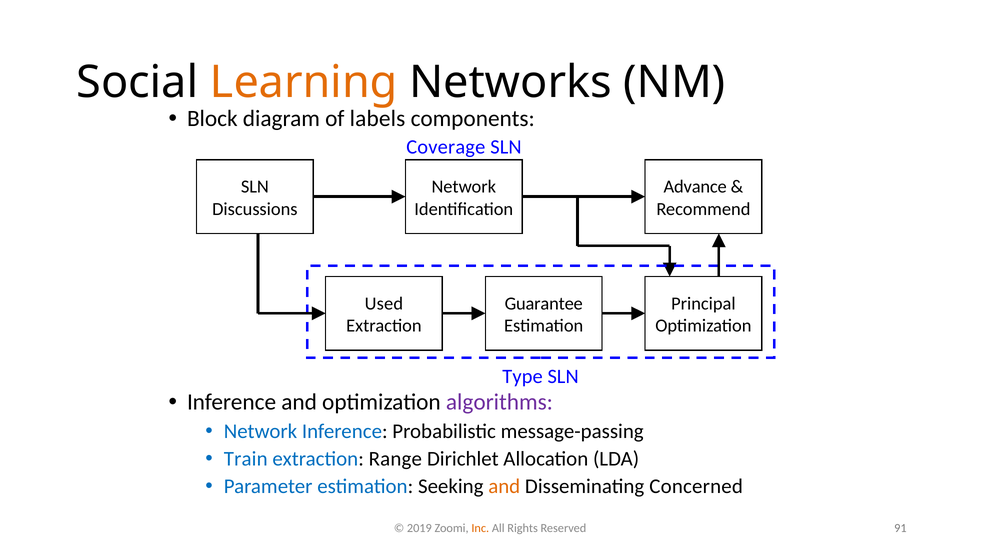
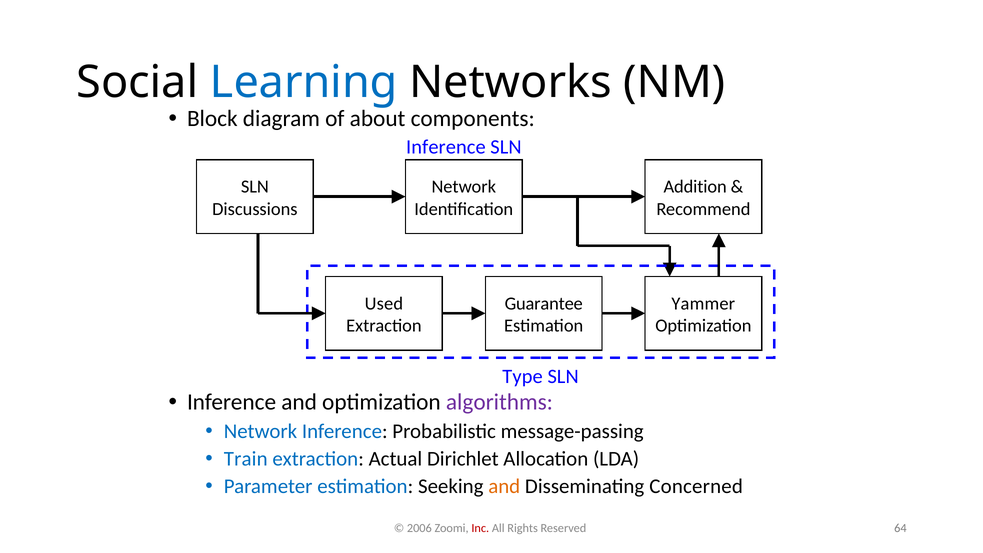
Learning colour: orange -> blue (304, 83)
labels: labels -> about (378, 119)
Coverage: Coverage -> Inference (446, 147)
Advance: Advance -> Addition (695, 187)
Principal: Principal -> Yammer (703, 304)
Range: Range -> Actual (395, 459)
2019: 2019 -> 2006 (419, 528)
Inc colour: orange -> red (480, 528)
91: 91 -> 64 (900, 528)
